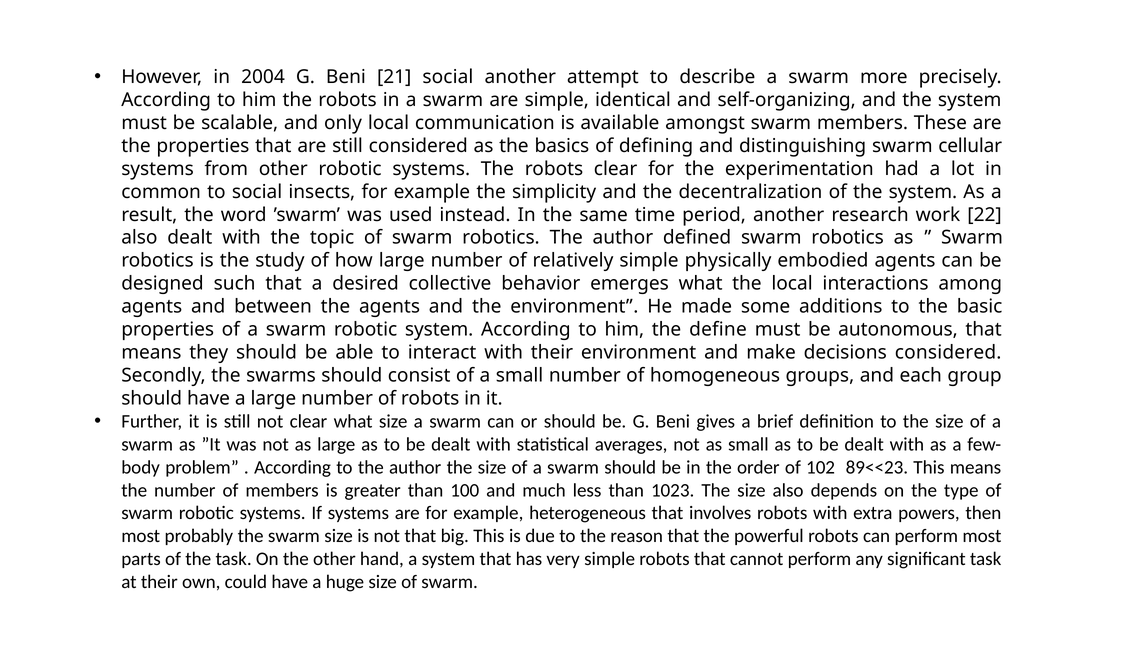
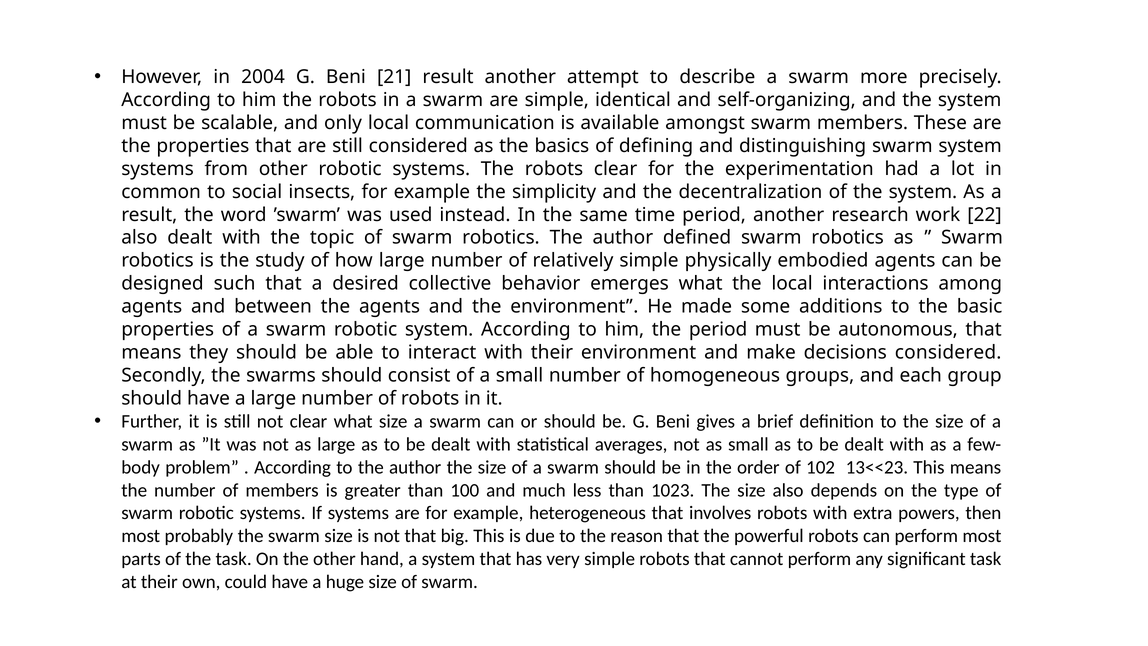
21 social: social -> result (448, 77)
swarm cellular: cellular -> system (970, 146)
the define: define -> period (718, 329)
89<<23: 89<<23 -> 13<<23 (877, 467)
